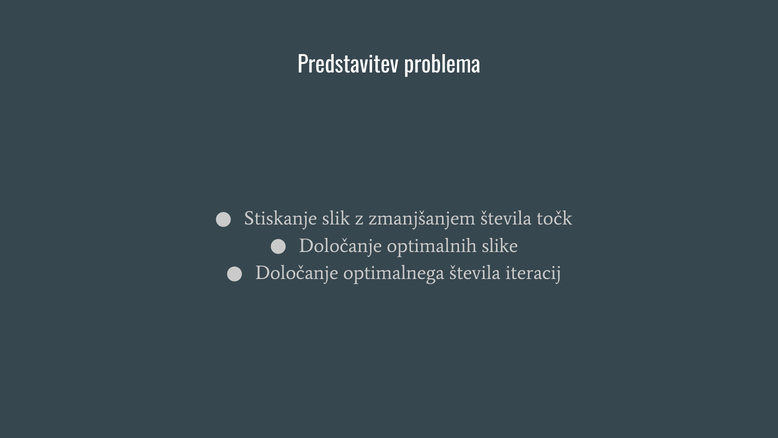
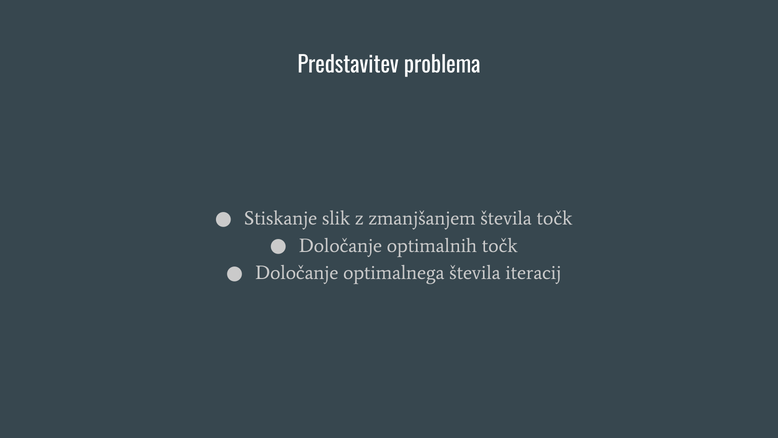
optimalnih slike: slike -> točk (500, 245)
